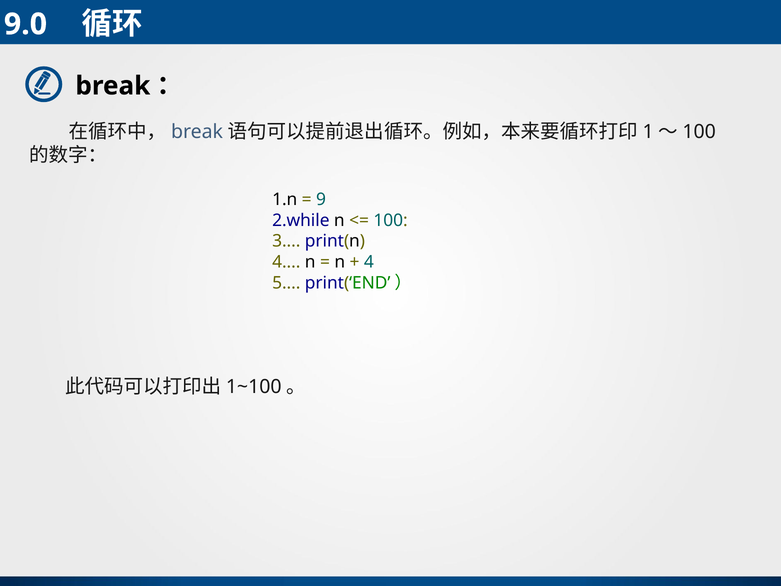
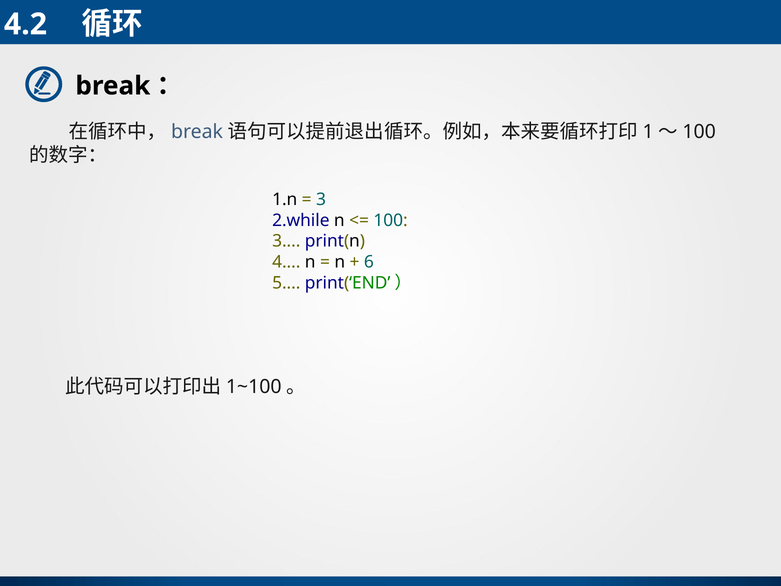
9.0: 9.0 -> 4.2 (25, 24)
9: 9 -> 3 (321, 199)
4: 4 -> 6 (369, 262)
